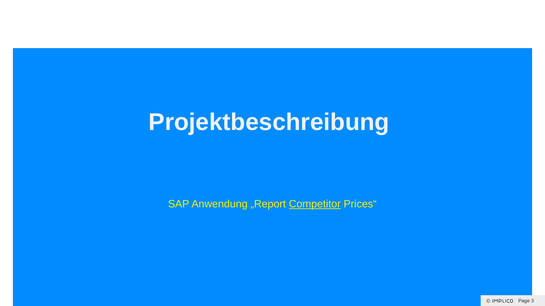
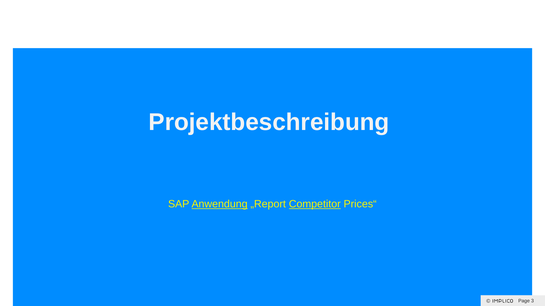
Anwendung underline: none -> present (220, 204)
